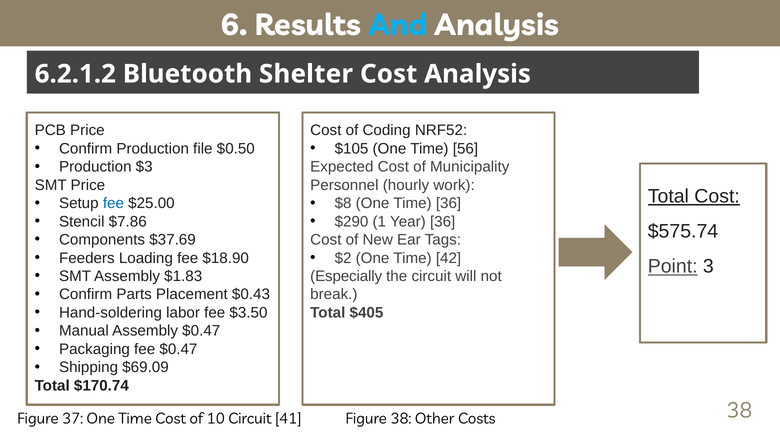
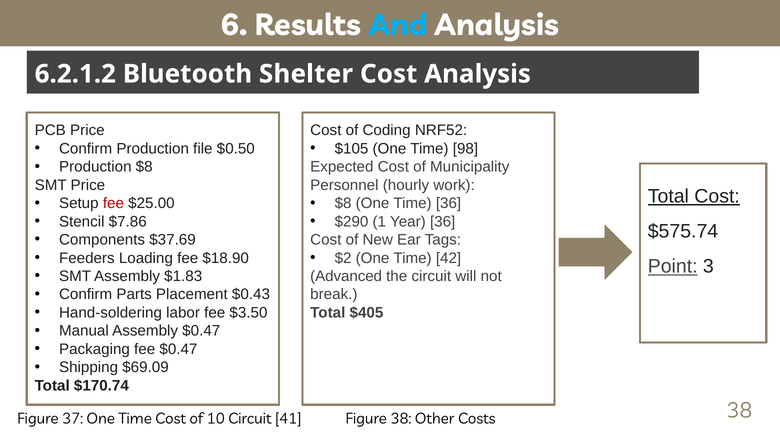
56: 56 -> 98 (465, 149)
Production $3: $3 -> $8 (144, 167)
fee colour: blue -> red (113, 203)
Especially: Especially -> Advanced (346, 276)
